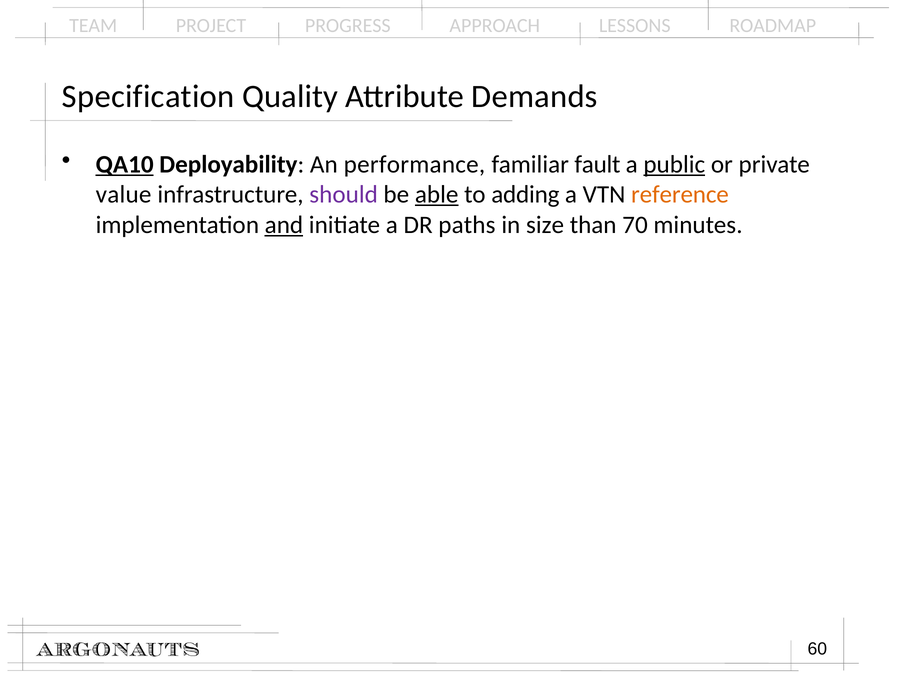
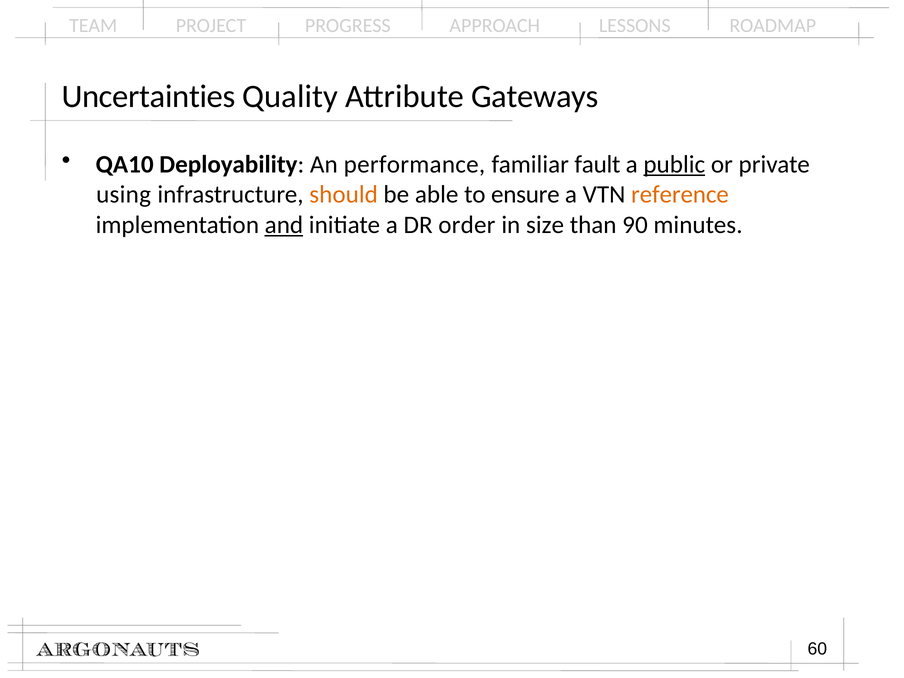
Specification: Specification -> Uncertainties (149, 96)
Demands: Demands -> Gateways (535, 96)
QA10 underline: present -> none (125, 165)
value: value -> using (124, 195)
should colour: purple -> orange (344, 195)
able underline: present -> none (437, 195)
adding: adding -> ensure (525, 195)
paths: paths -> order (467, 225)
70: 70 -> 90 (635, 225)
